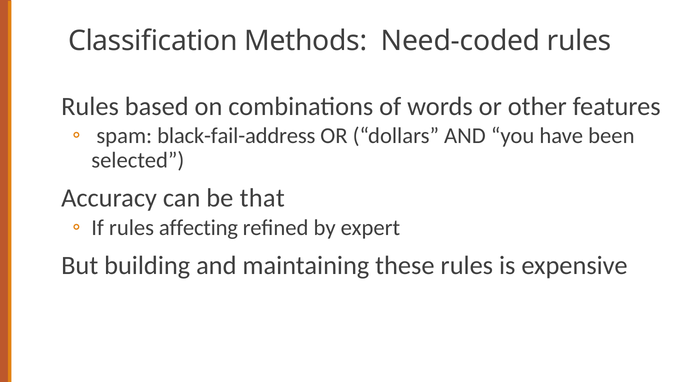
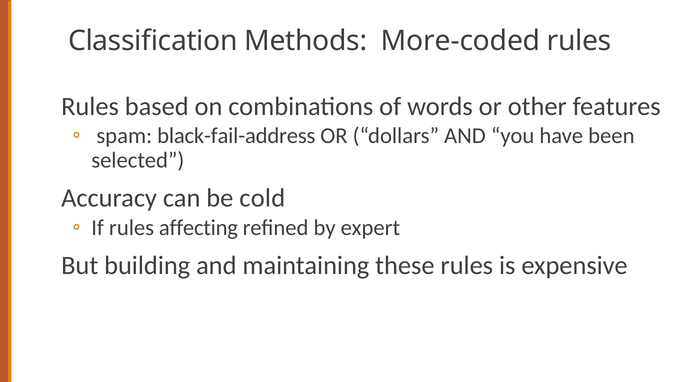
Need-coded: Need-coded -> More-coded (461, 41)
that: that -> cold (262, 198)
